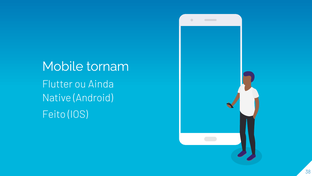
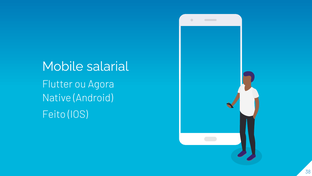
tornam: tornam -> salarial (108, 66)
Ainda: Ainda -> Agora (101, 84)
